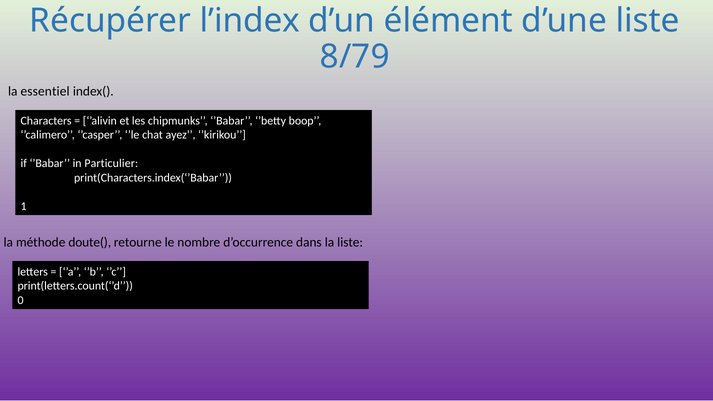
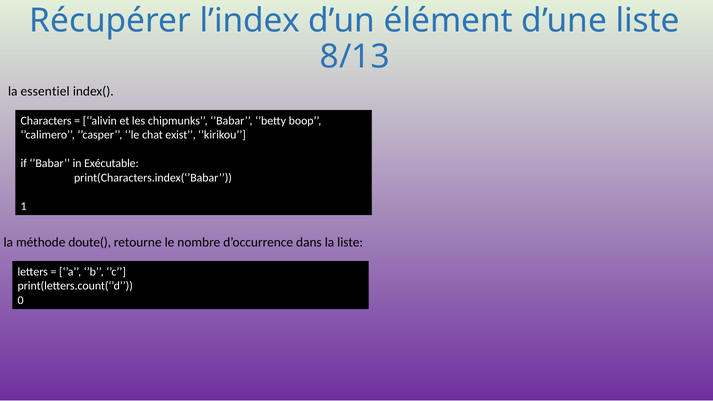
8/79: 8/79 -> 8/13 (355, 57)
ayez: ayez -> exist (181, 135)
Particulier: Particulier -> Exécutable (111, 163)
